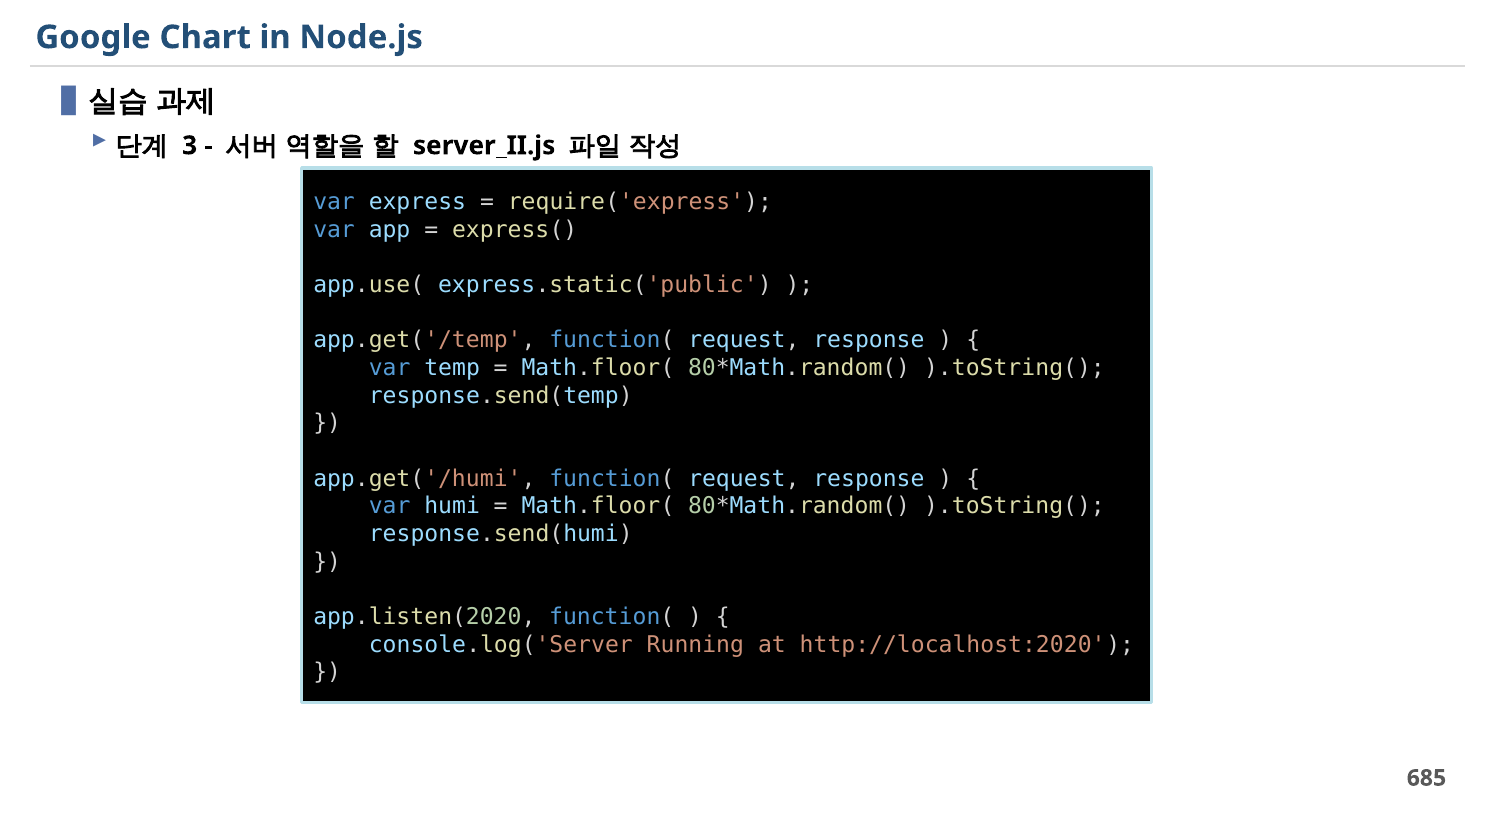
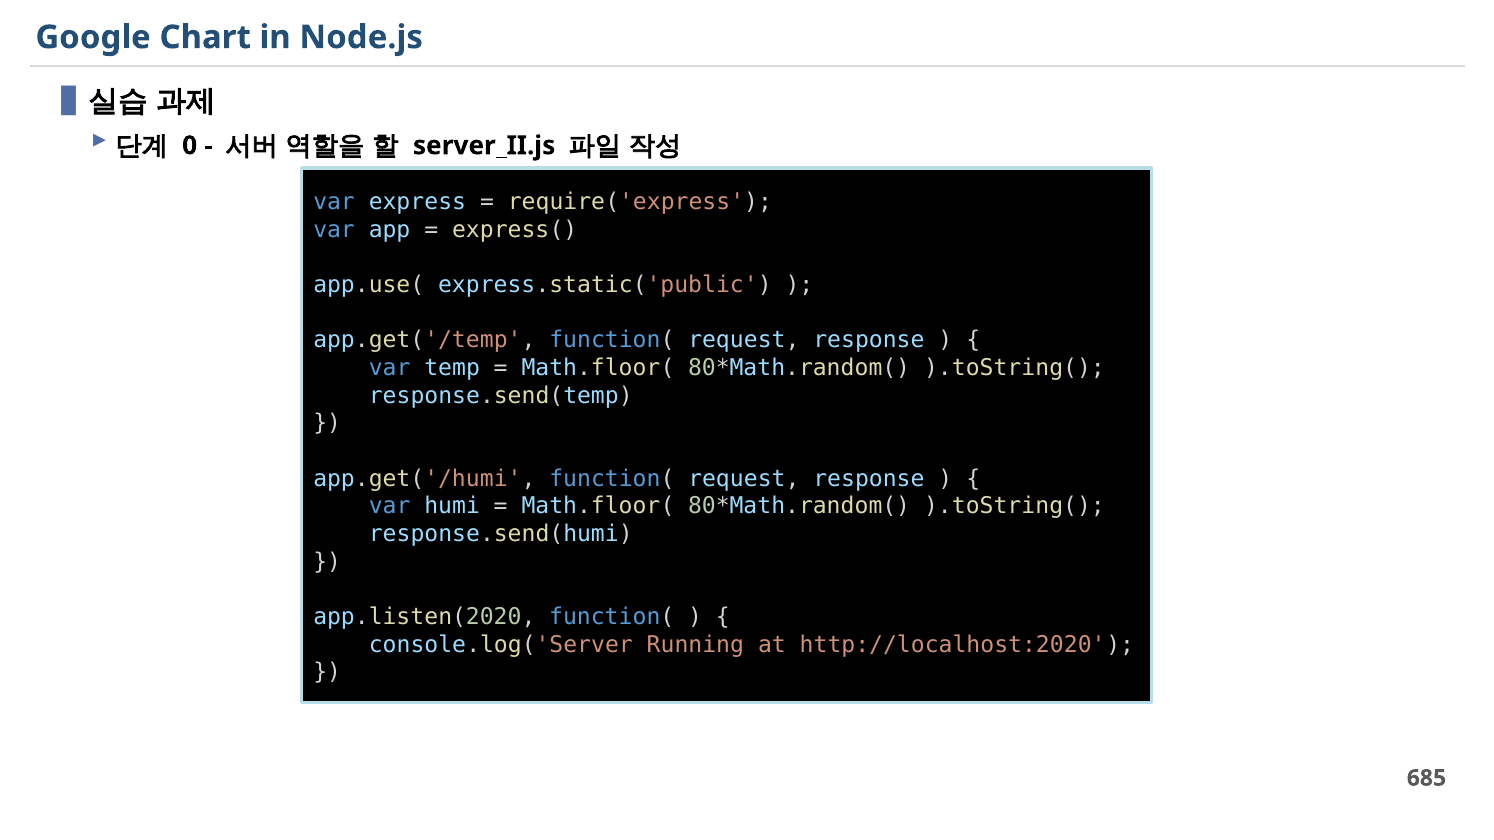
3: 3 -> 0 (190, 146)
